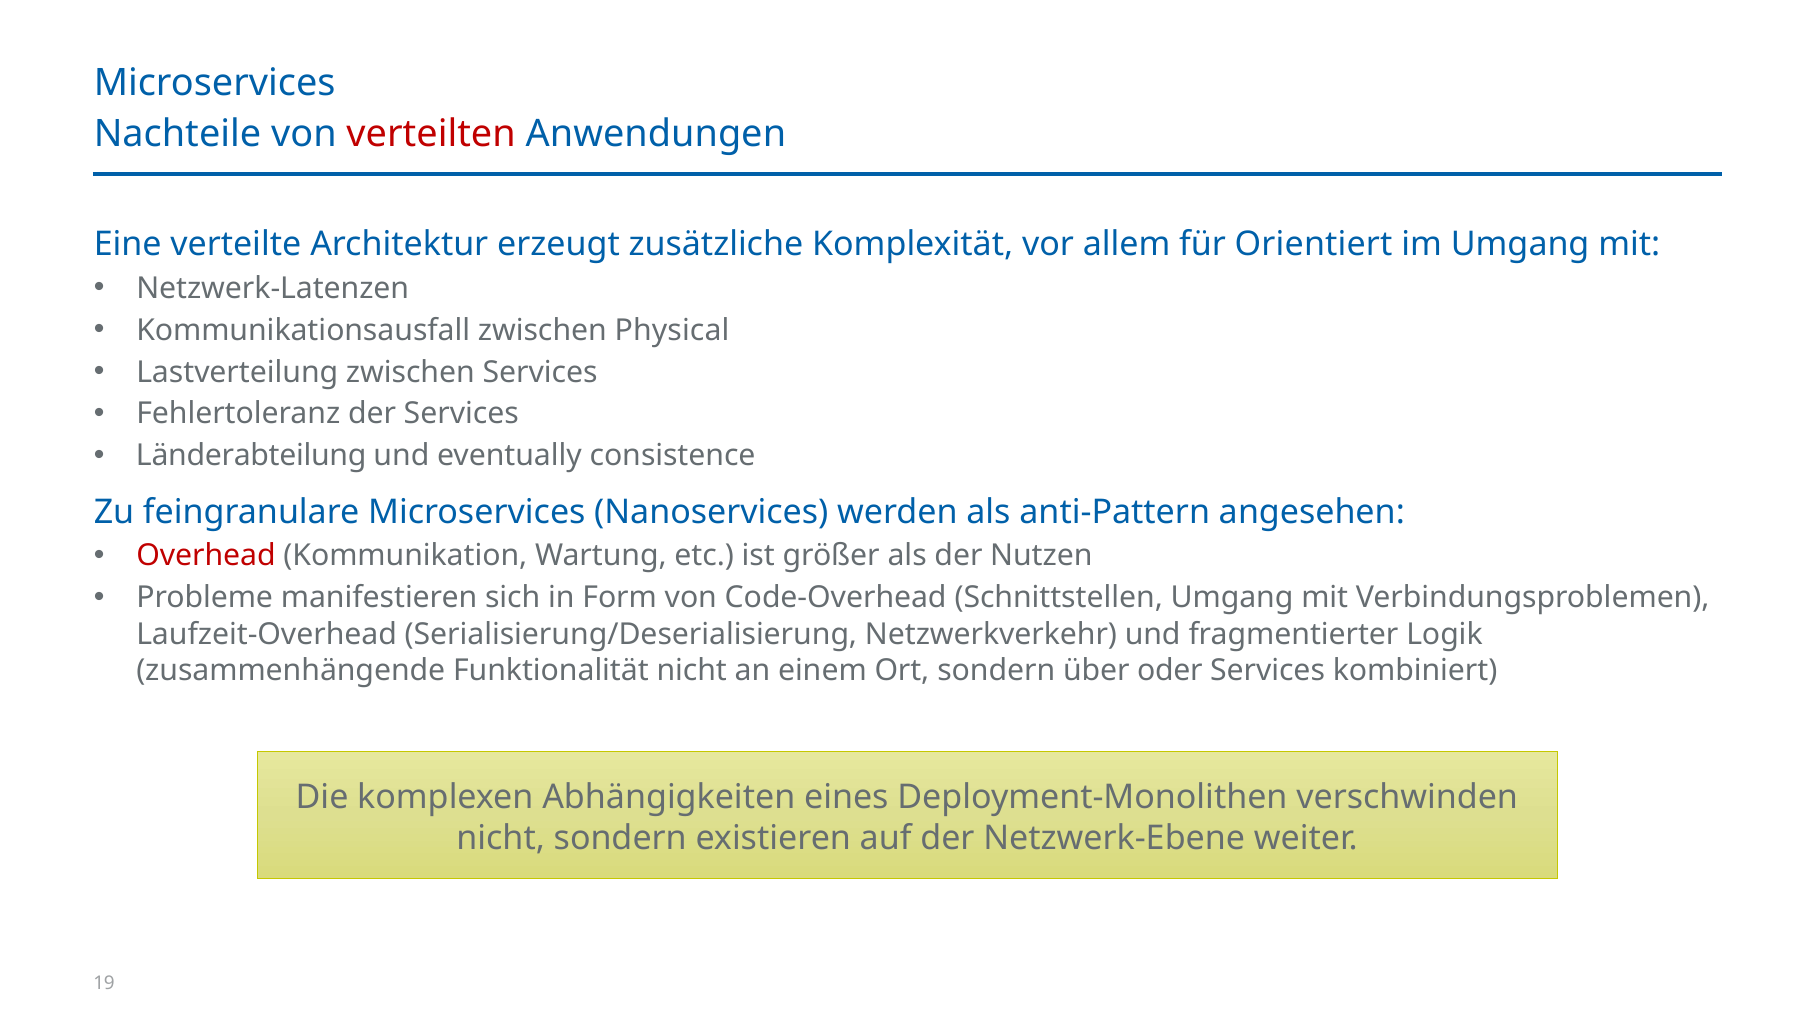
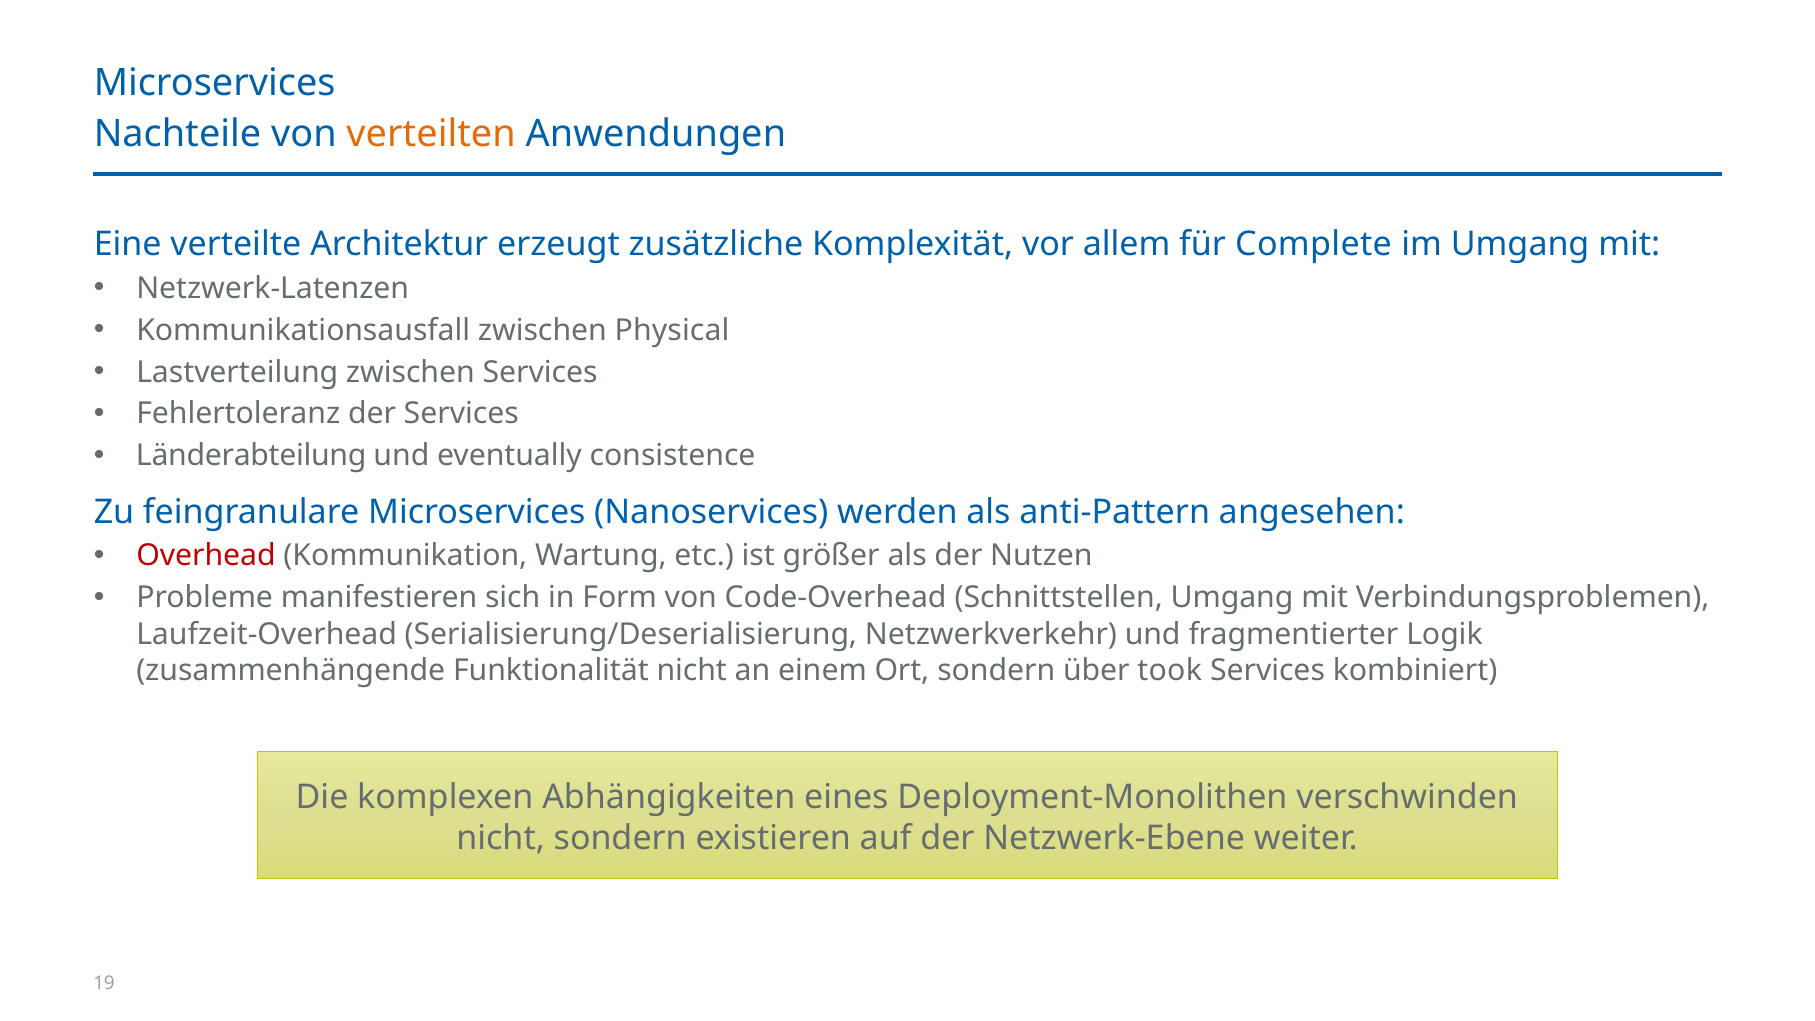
verteilten colour: red -> orange (431, 134)
Orientiert: Orientiert -> Complete (1314, 244)
oder: oder -> took (1170, 670)
